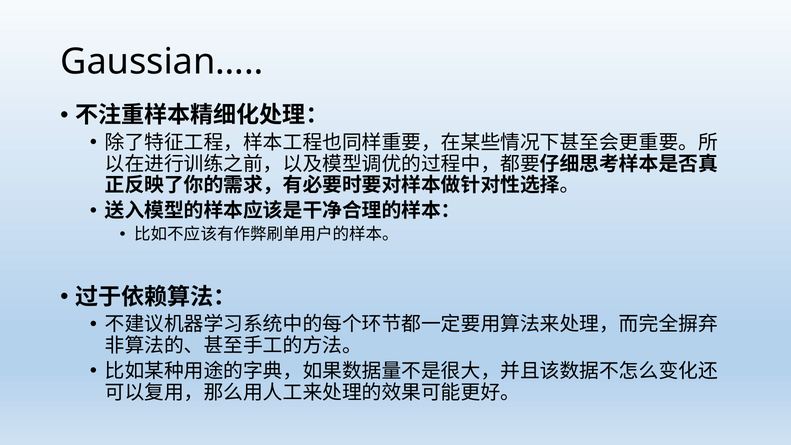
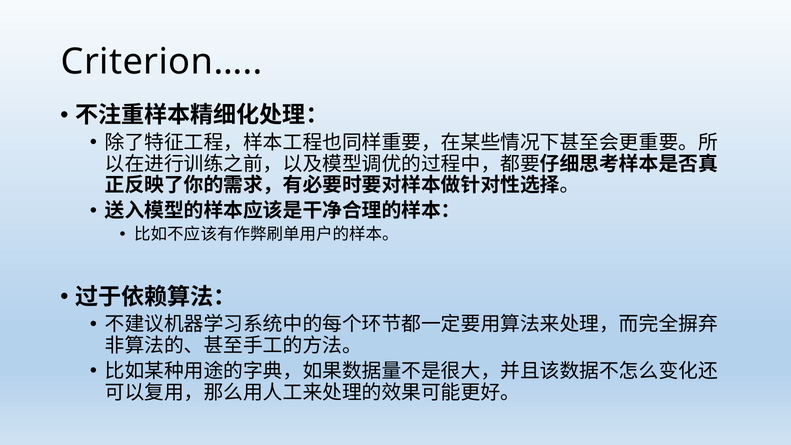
Gaussian…: Gaussian… -> Criterion… (162, 62)
